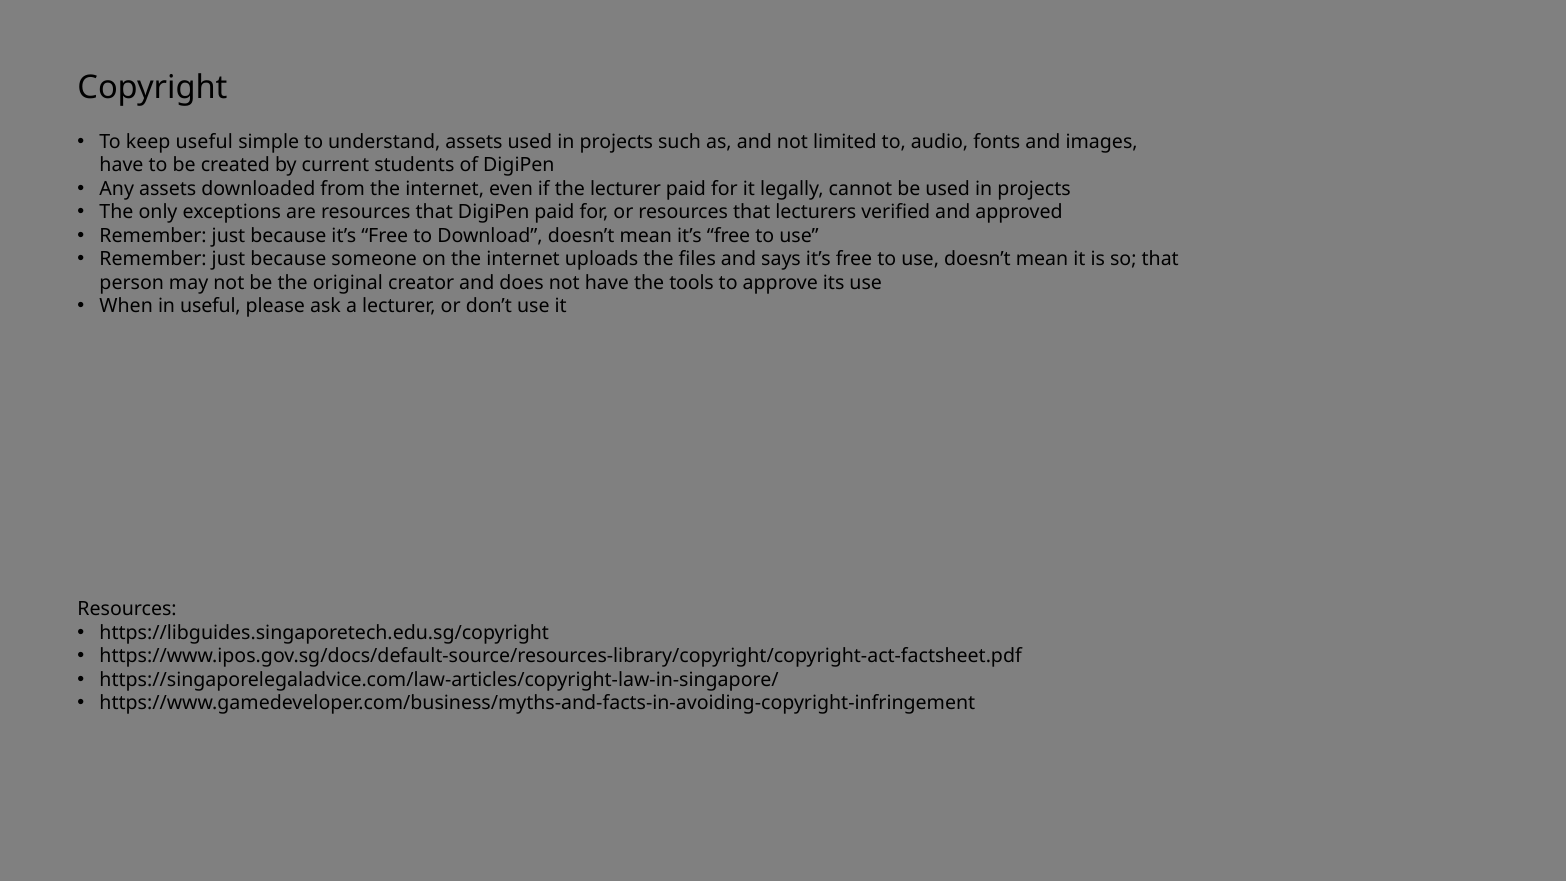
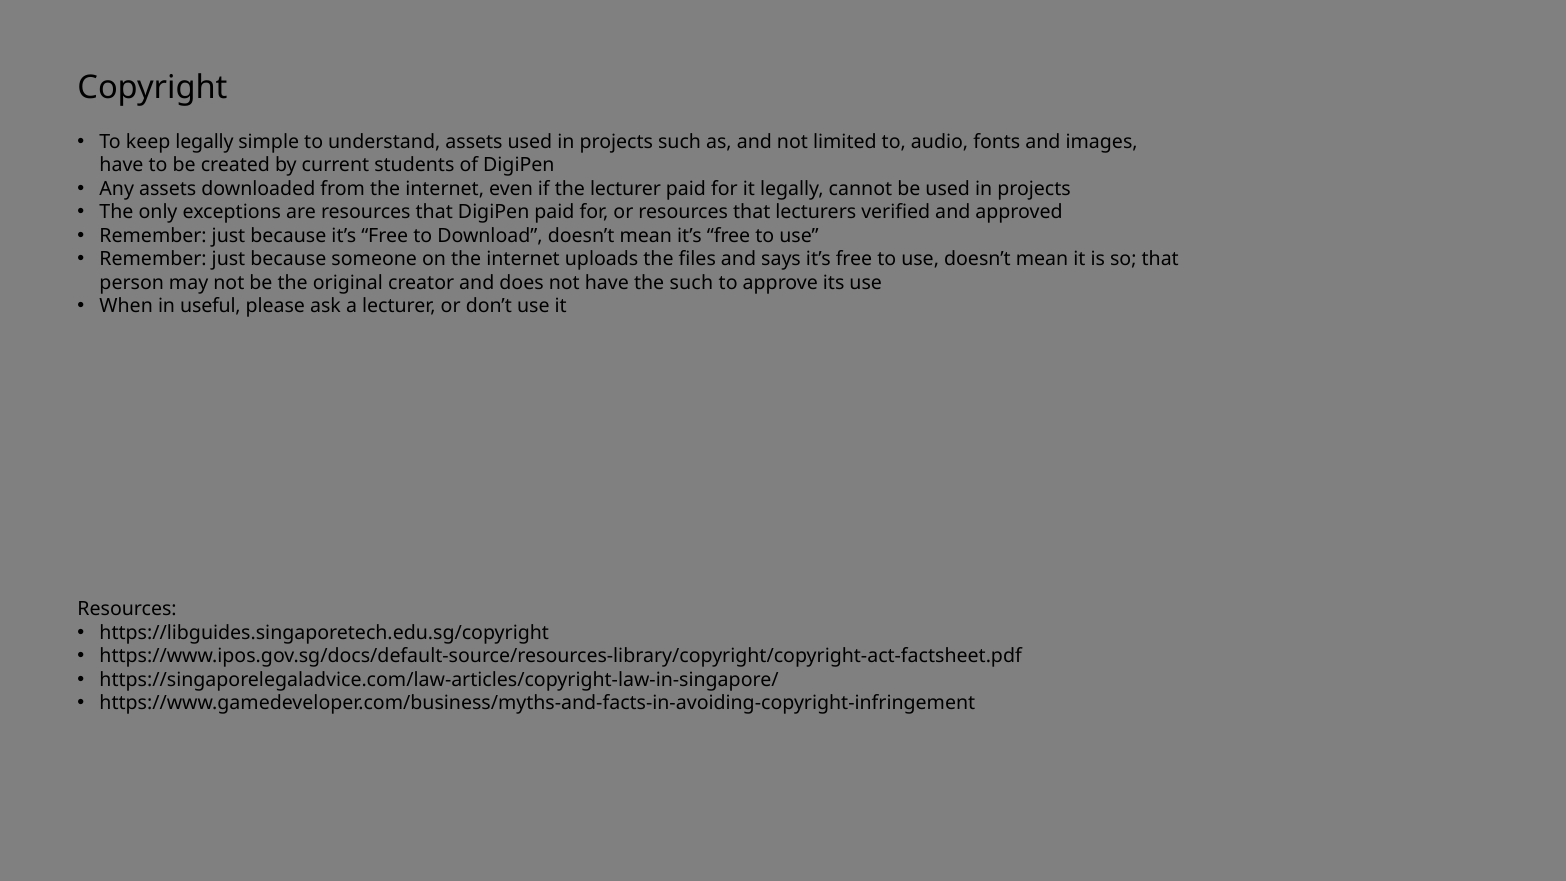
keep useful: useful -> legally (204, 142)
the tools: tools -> such (691, 283)
